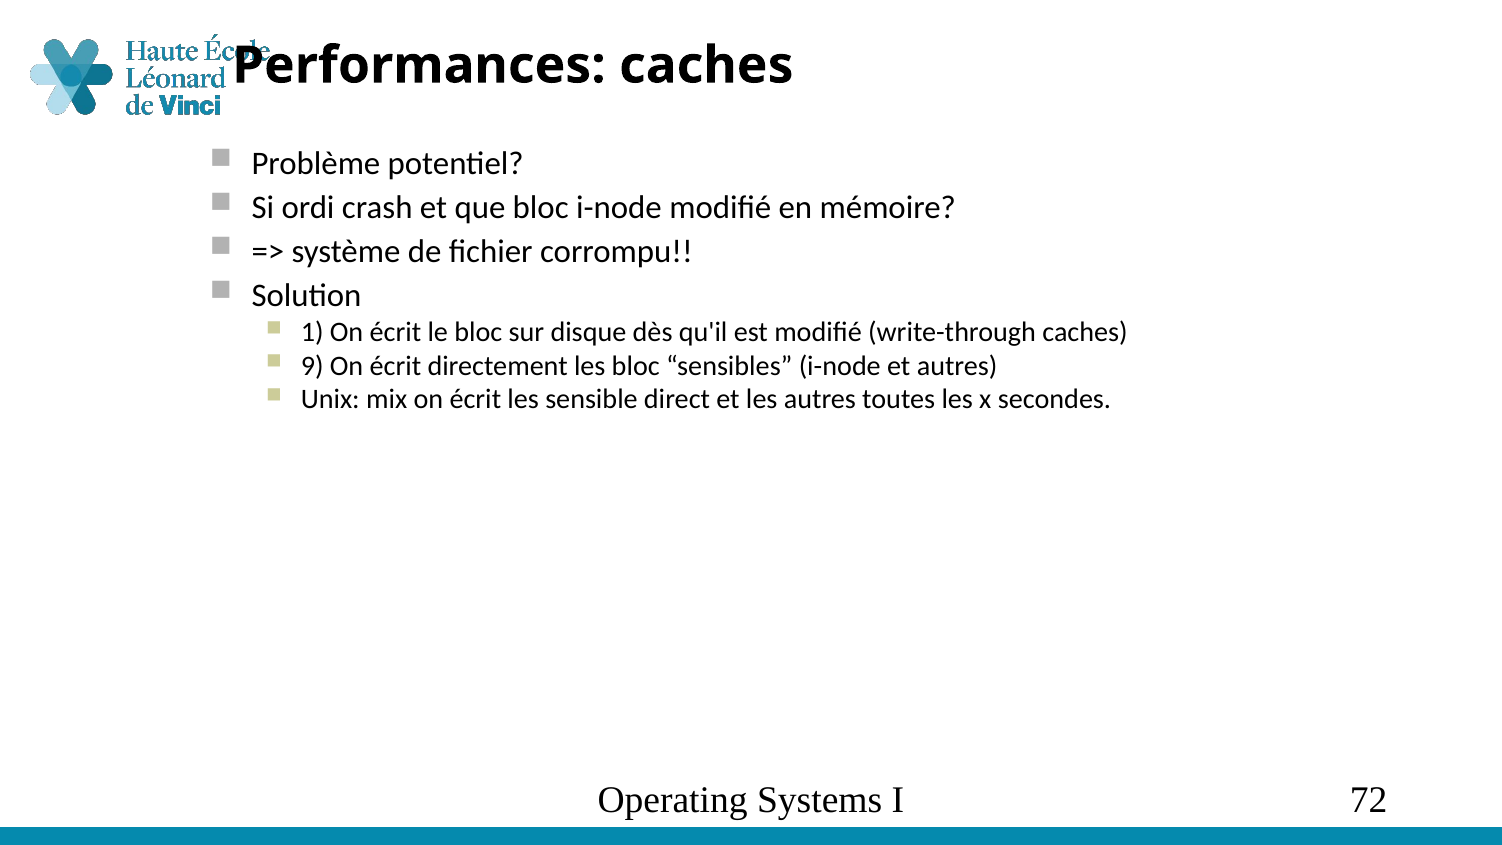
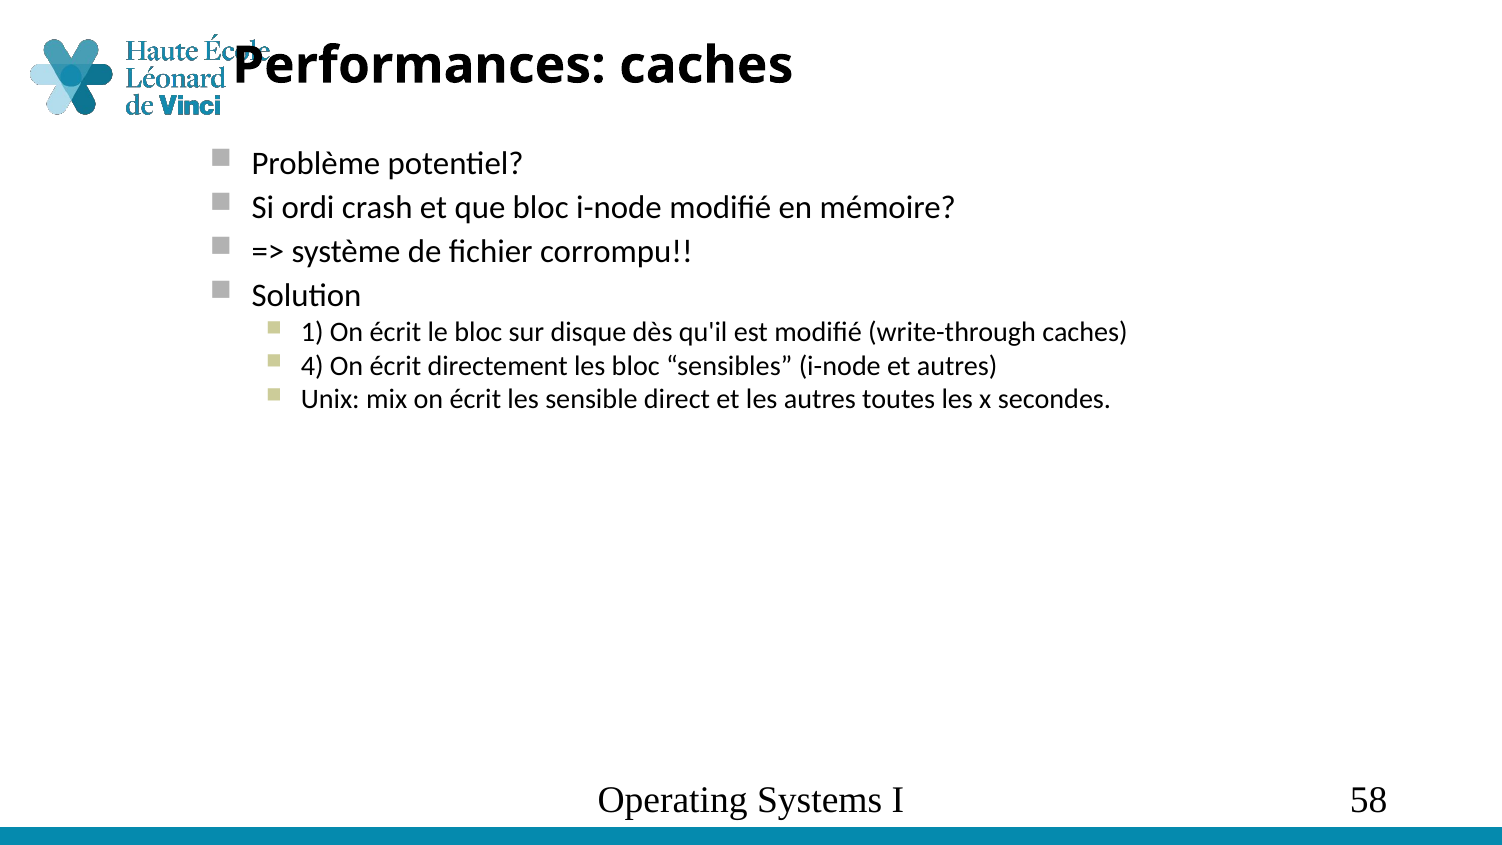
9: 9 -> 4 (312, 366)
72: 72 -> 58 (1369, 800)
